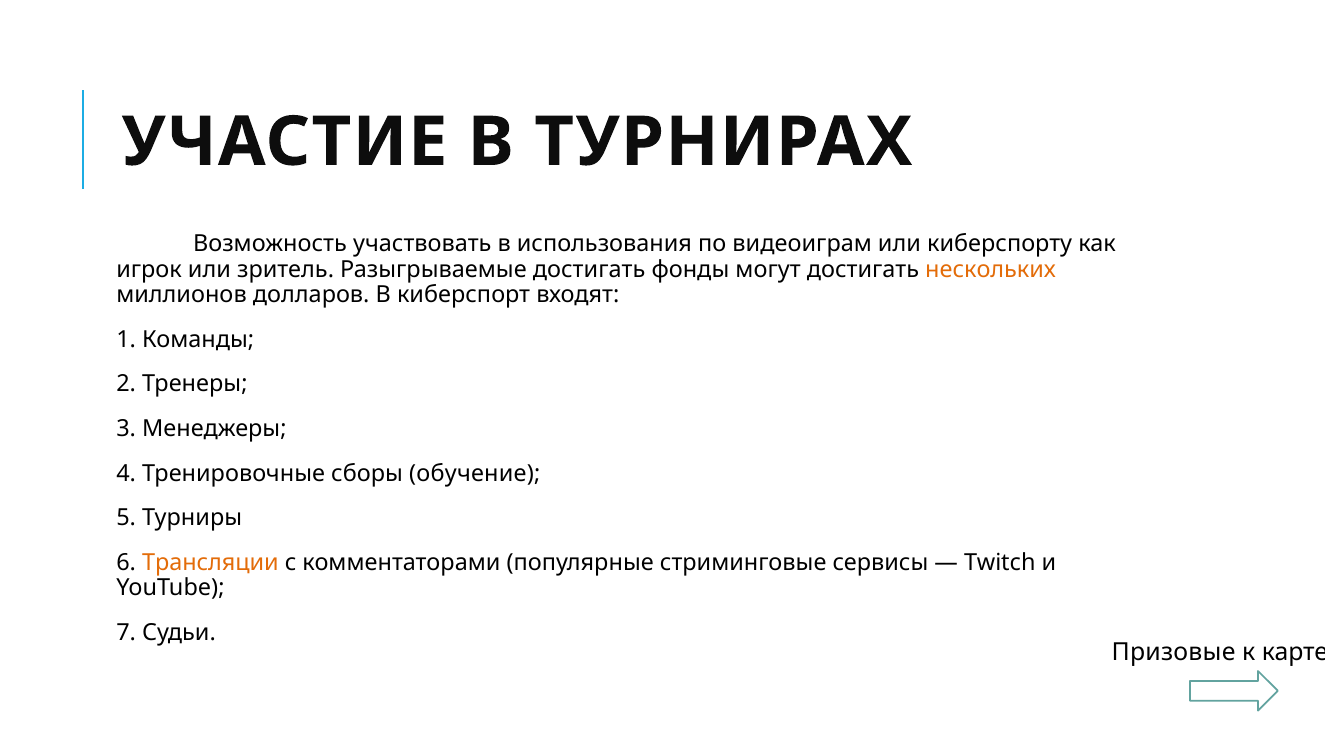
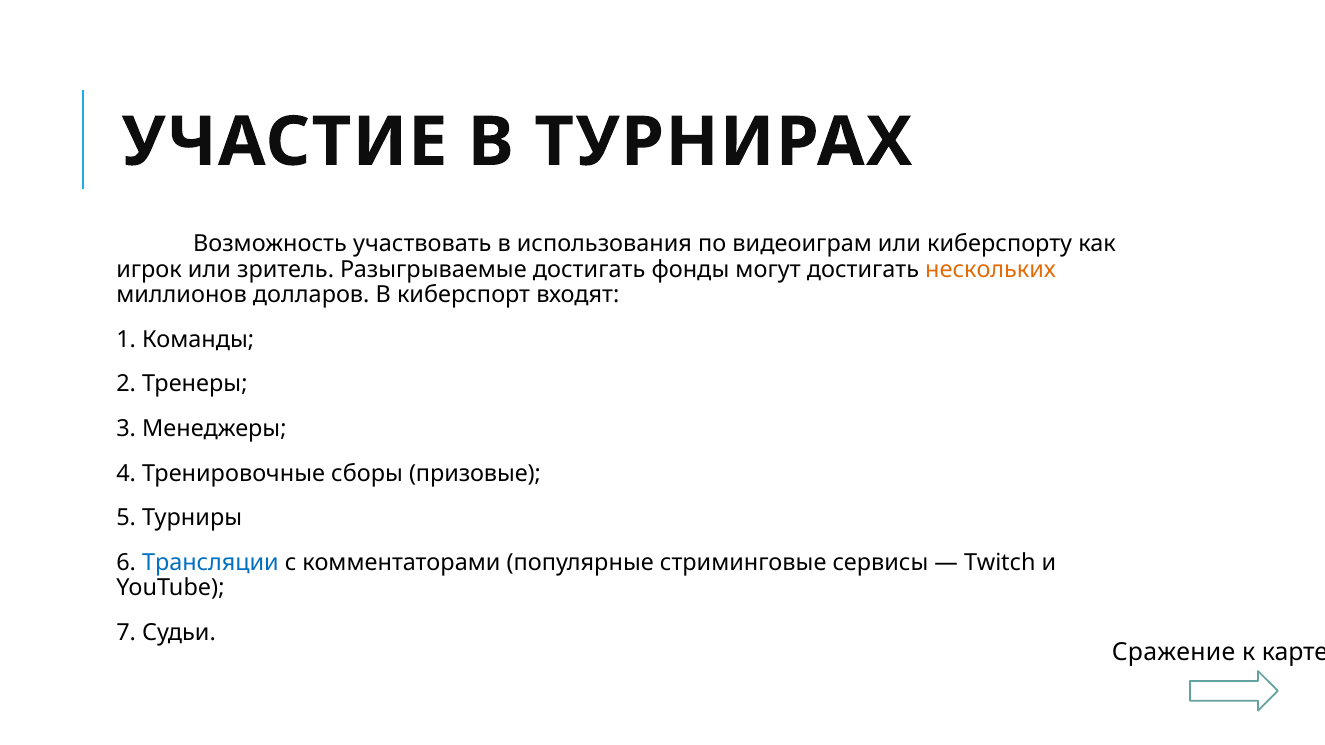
обучение: обучение -> призовые (475, 473)
Трансляции colour: orange -> blue (210, 563)
Призовые: Призовые -> Сражение (1174, 652)
